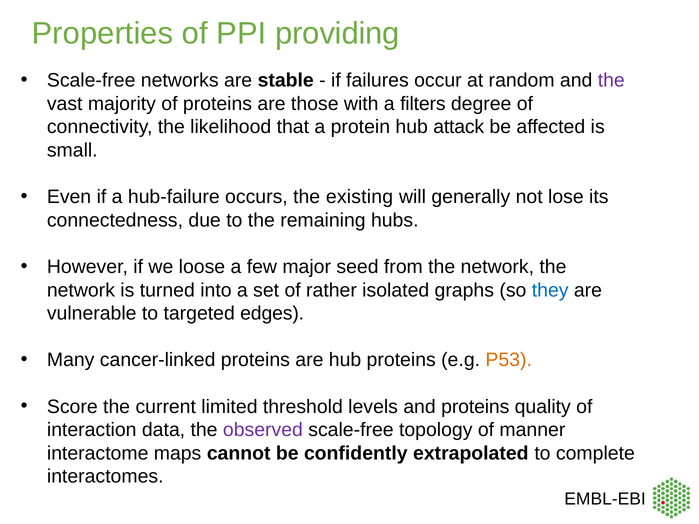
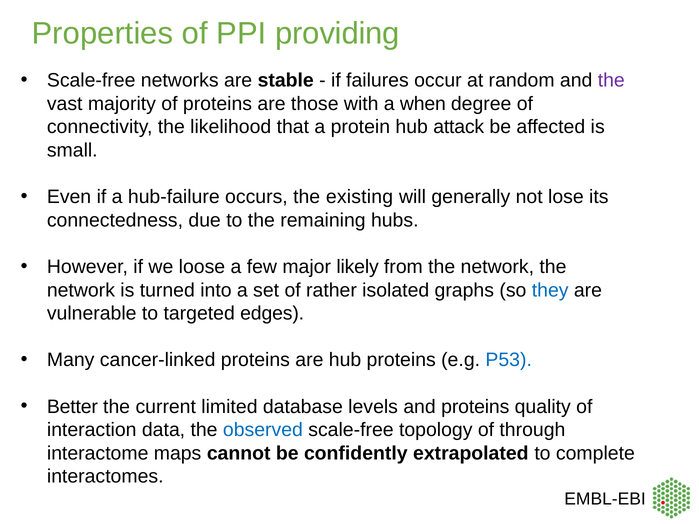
filters: filters -> when (423, 104)
seed: seed -> likely (358, 267)
P53 colour: orange -> blue (509, 360)
Score: Score -> Better (72, 407)
threshold: threshold -> database (303, 407)
observed colour: purple -> blue (263, 430)
manner: manner -> through (532, 430)
